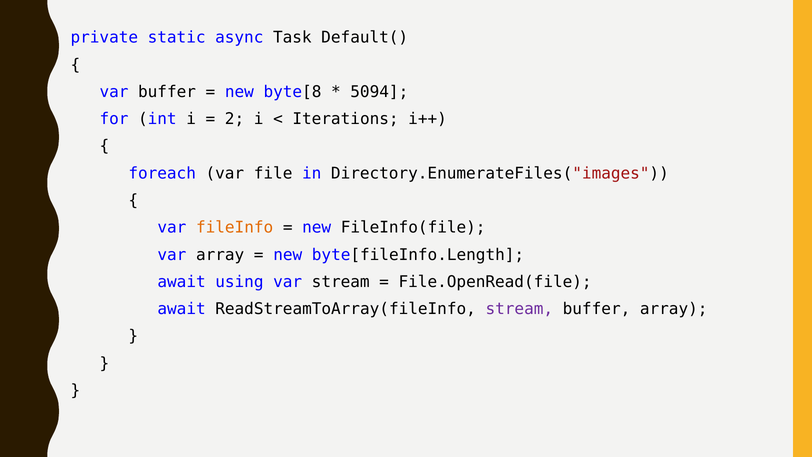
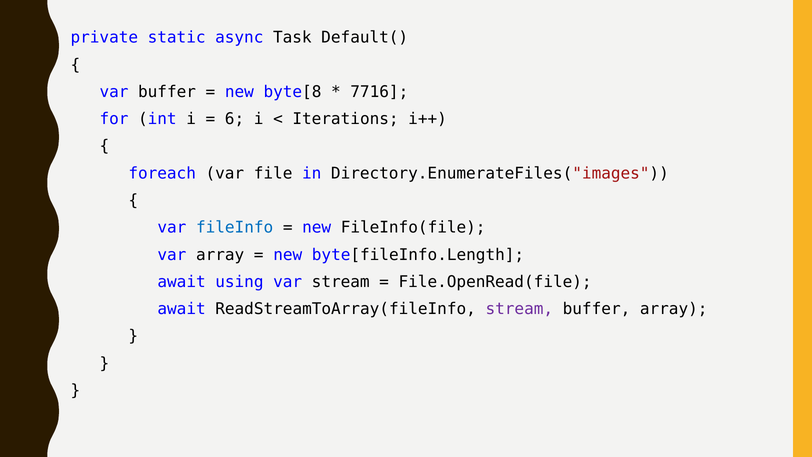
5094: 5094 -> 7716 (379, 92)
2: 2 -> 6 (235, 119)
fileInfo colour: orange -> blue (235, 227)
